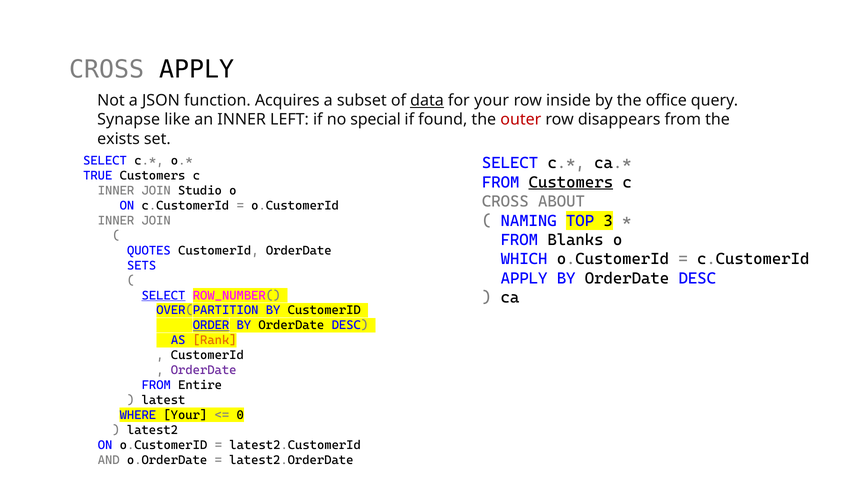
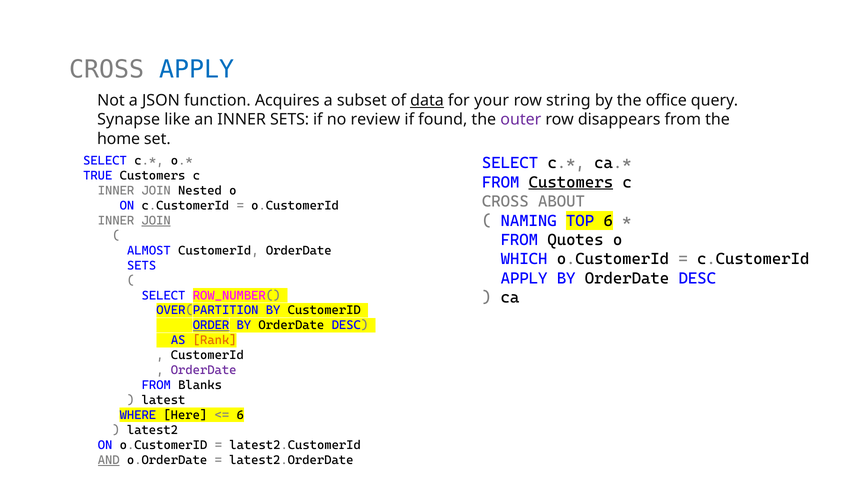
APPLY colour: black -> blue (197, 70)
inside: inside -> string (568, 100)
INNER LEFT: LEFT -> SETS (290, 119)
special: special -> review (375, 119)
outer colour: red -> purple (521, 119)
exists: exists -> home (119, 139)
Studio: Studio -> Nested (200, 190)
TOP 3: 3 -> 6 (608, 220)
JOIN underline: none -> present (156, 220)
Blanks: Blanks -> Quotes (576, 240)
QUOTES: QUOTES -> ALMOST (149, 250)
SELECT underline: present -> none (164, 295)
Entire: Entire -> Blanks (200, 385)
WHERE Your: Your -> Here (185, 415)
0: 0 -> 6 (240, 415)
AND underline: none -> present (109, 459)
